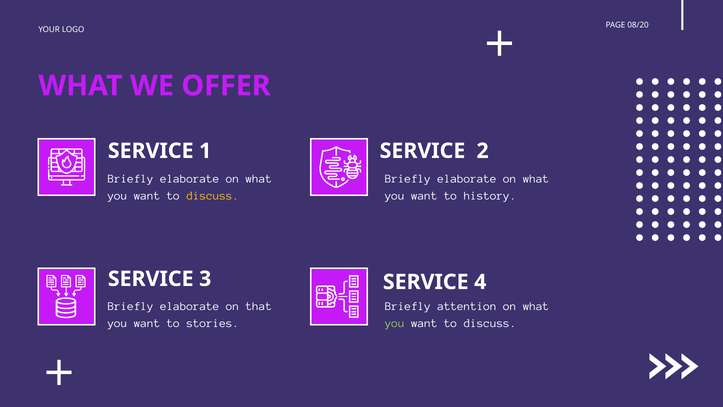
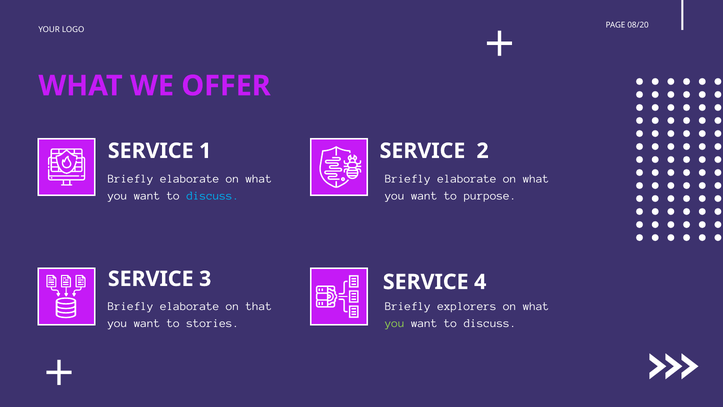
discuss colour: yellow -> light blue (213, 195)
history: history -> purpose (490, 195)
attention: attention -> explorers (467, 306)
